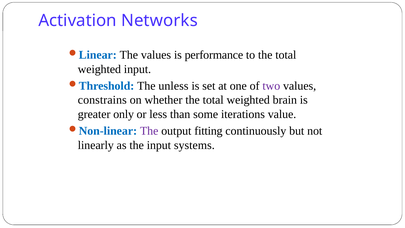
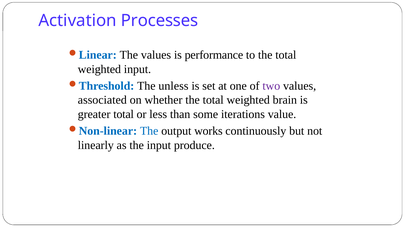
Networks: Networks -> Processes (160, 21)
constrains: constrains -> associated (102, 100)
greater only: only -> total (124, 114)
The colour: purple -> blue (149, 131)
fitting: fitting -> works (208, 131)
systems: systems -> produce (194, 145)
